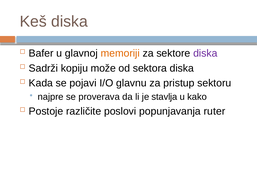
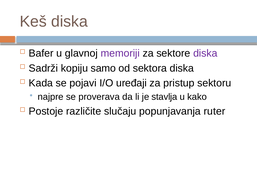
memoriji colour: orange -> purple (120, 53)
može: može -> samo (103, 68)
glavnu: glavnu -> uređaji (131, 83)
poslovi: poslovi -> slučaju (120, 111)
